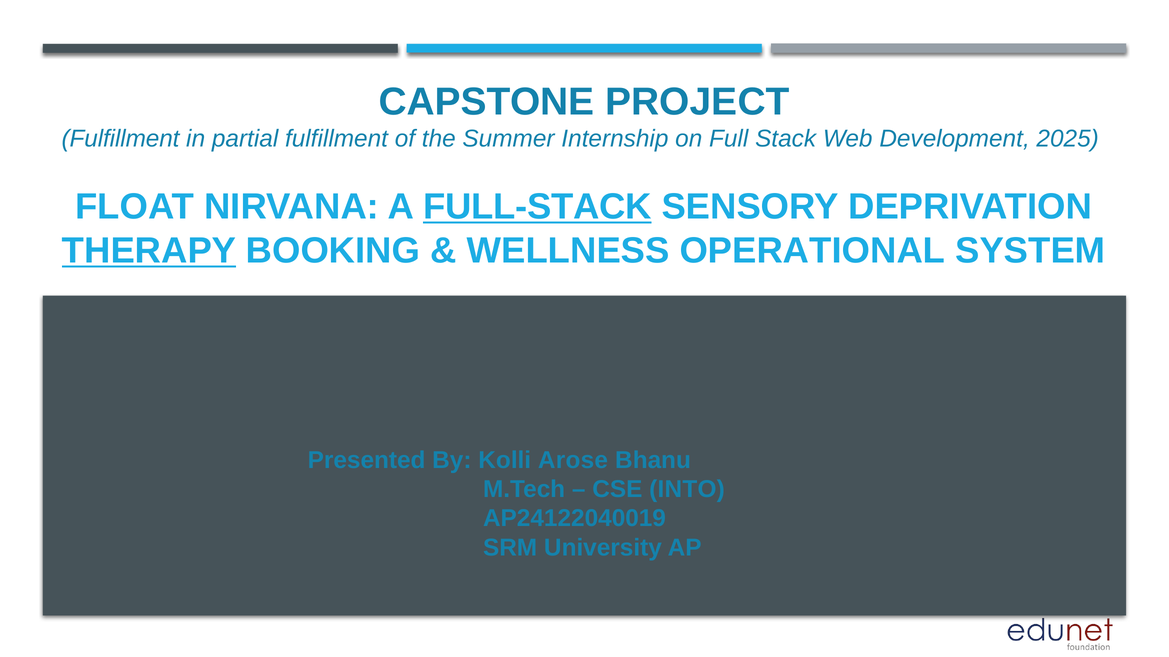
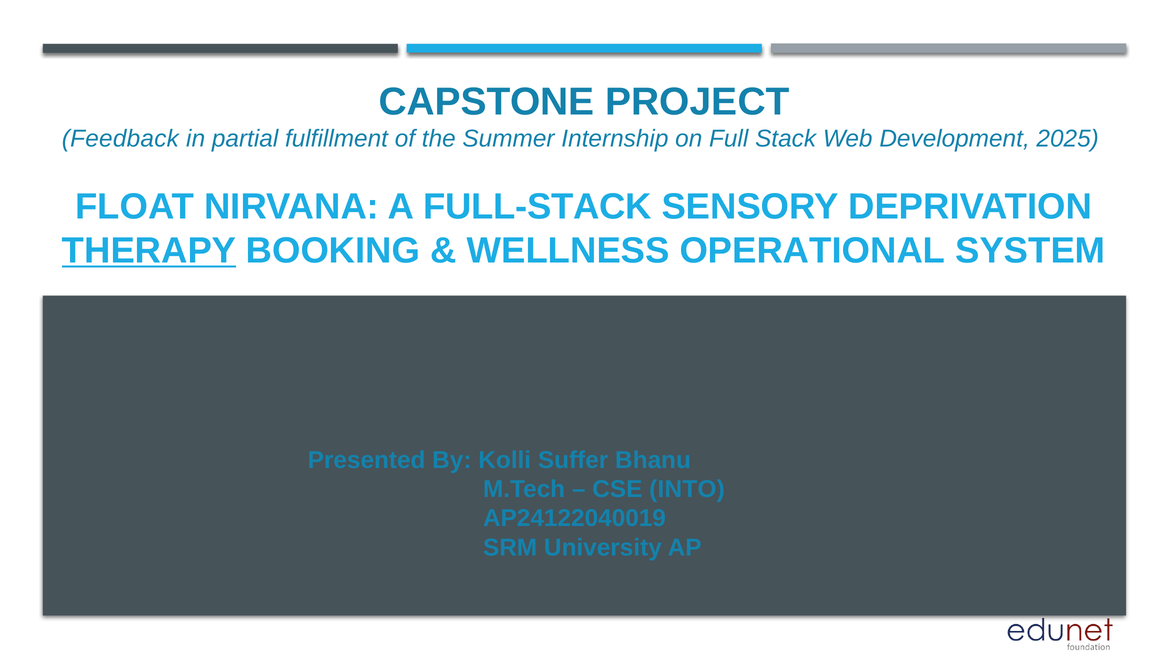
Fulfillment: Fulfillment -> Feedback (120, 139)
FULL-STACK underline: present -> none (537, 207)
Arose: Arose -> Suffer (573, 460)
